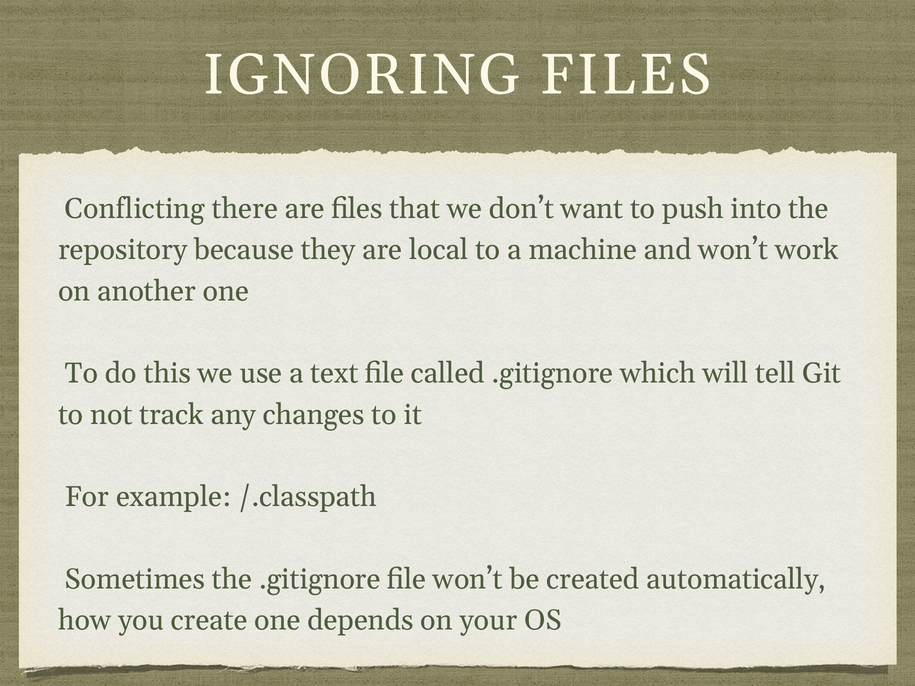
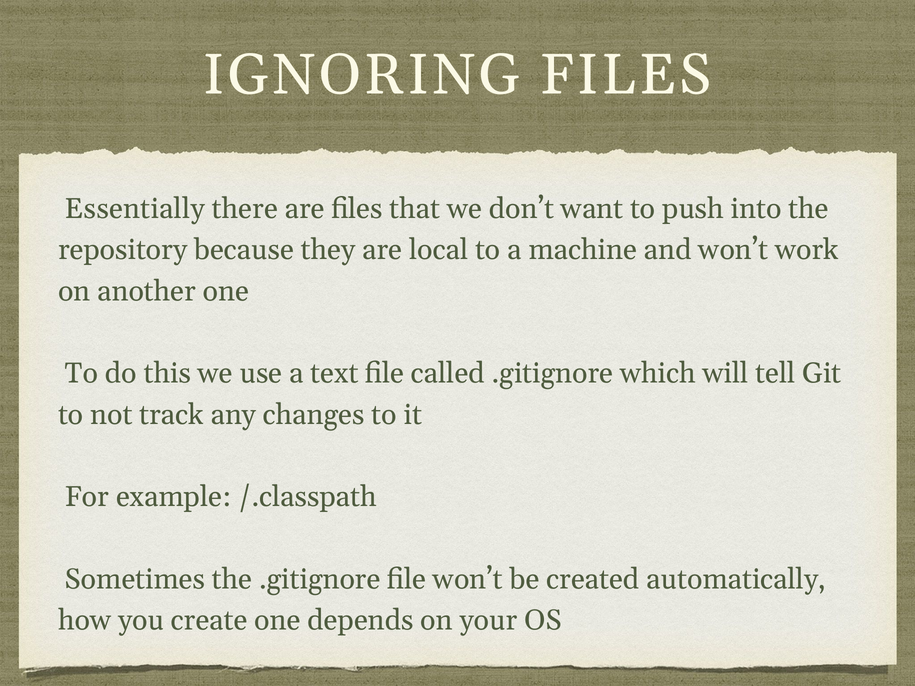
Conflicting: Conflicting -> Essentially (135, 209)
